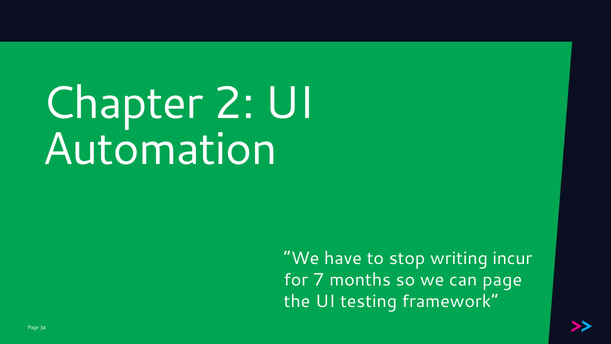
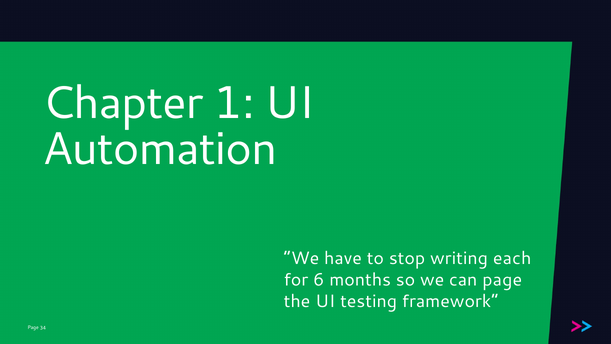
2: 2 -> 1 (234, 103)
incur: incur -> each (512, 258)
7: 7 -> 6 (319, 280)
